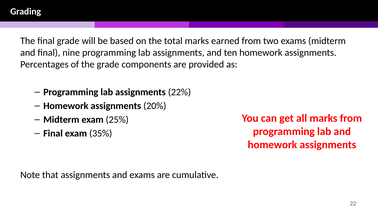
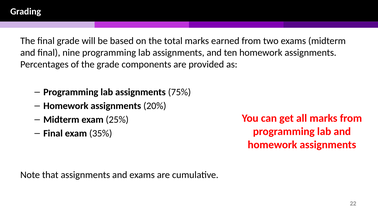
22%: 22% -> 75% (179, 92)
